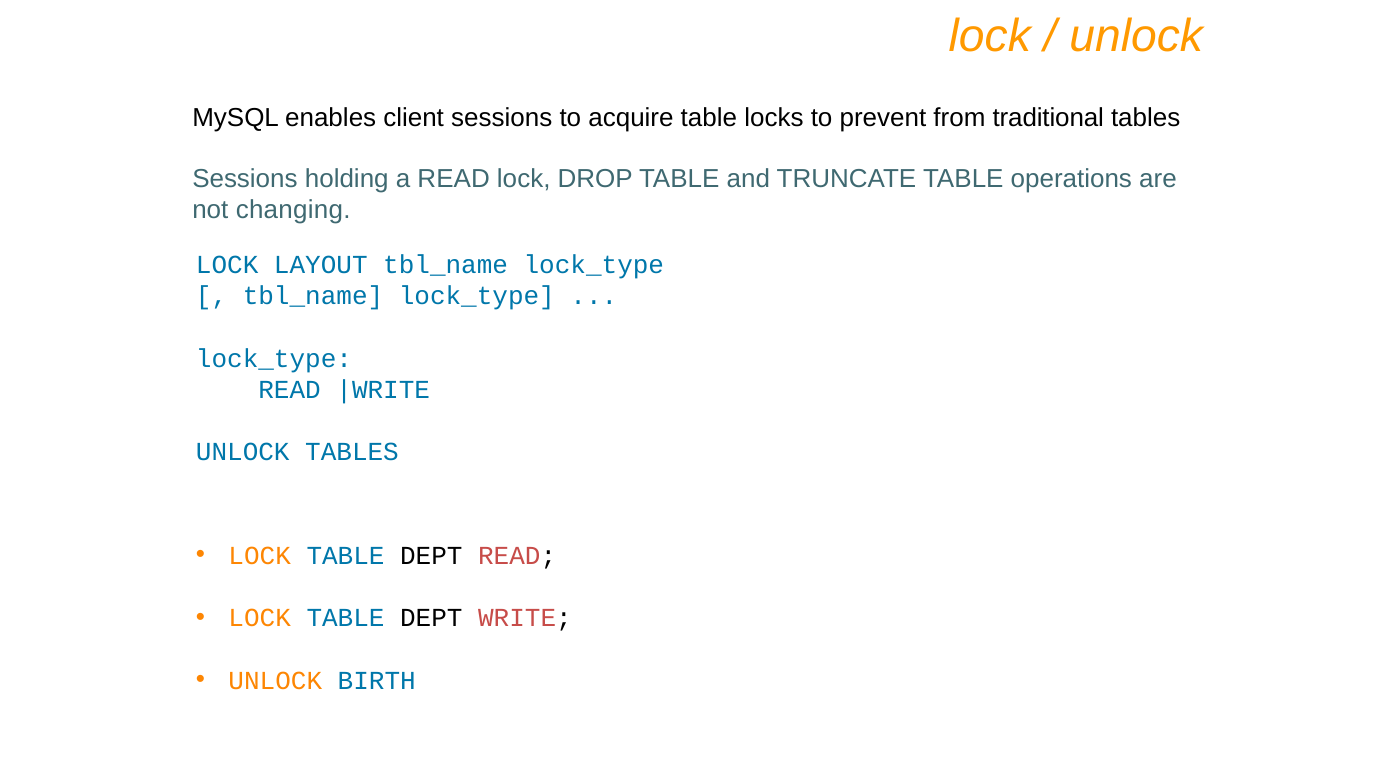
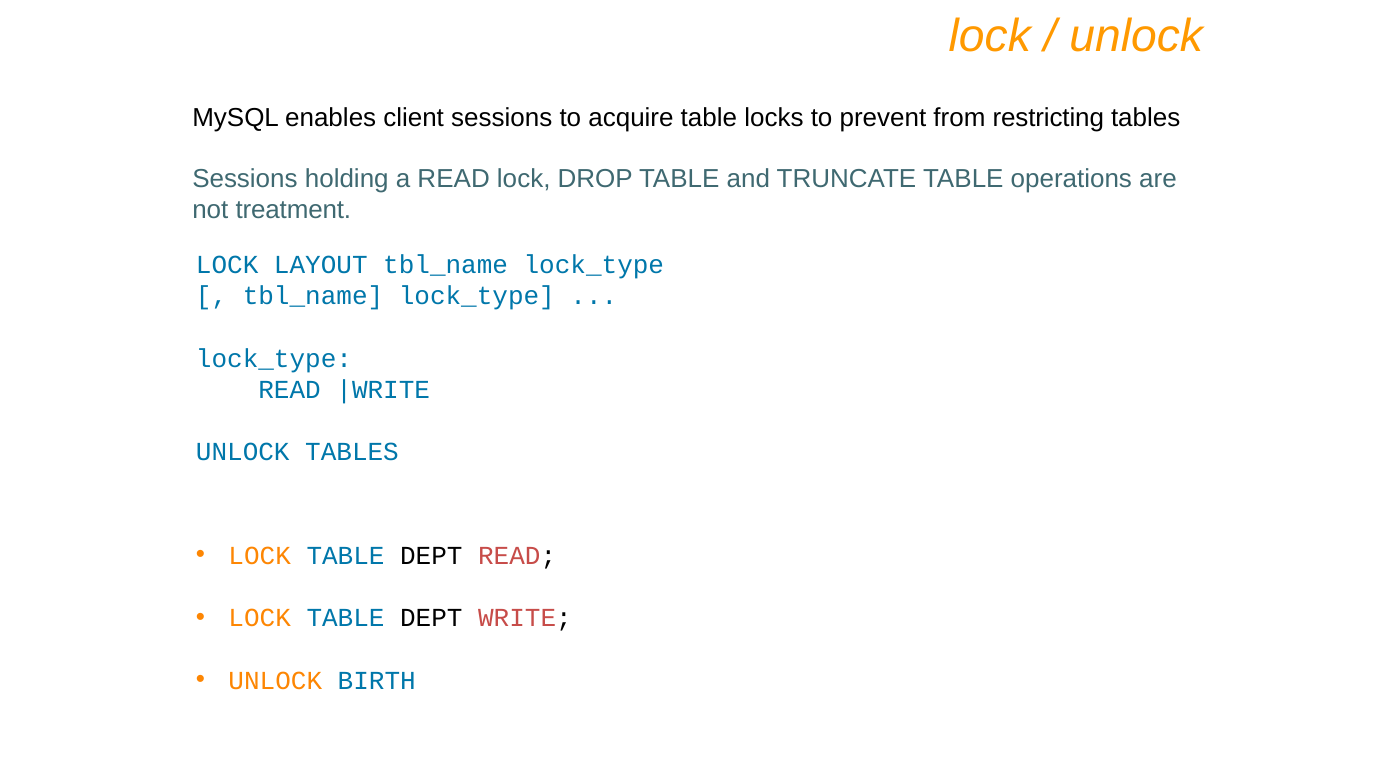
traditional: traditional -> restricting (1048, 118)
changing: changing -> treatment (293, 210)
